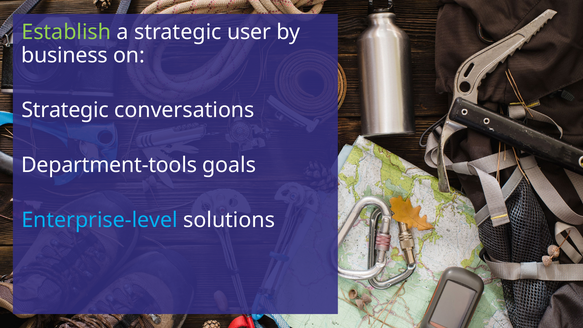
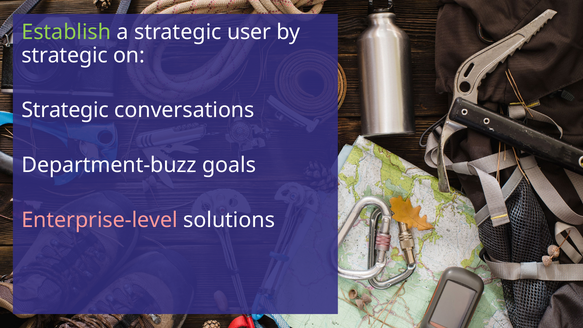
business: business -> strategic (65, 55)
Department-tools: Department-tools -> Department-buzz (109, 165)
Enterprise-level colour: light blue -> pink (100, 220)
